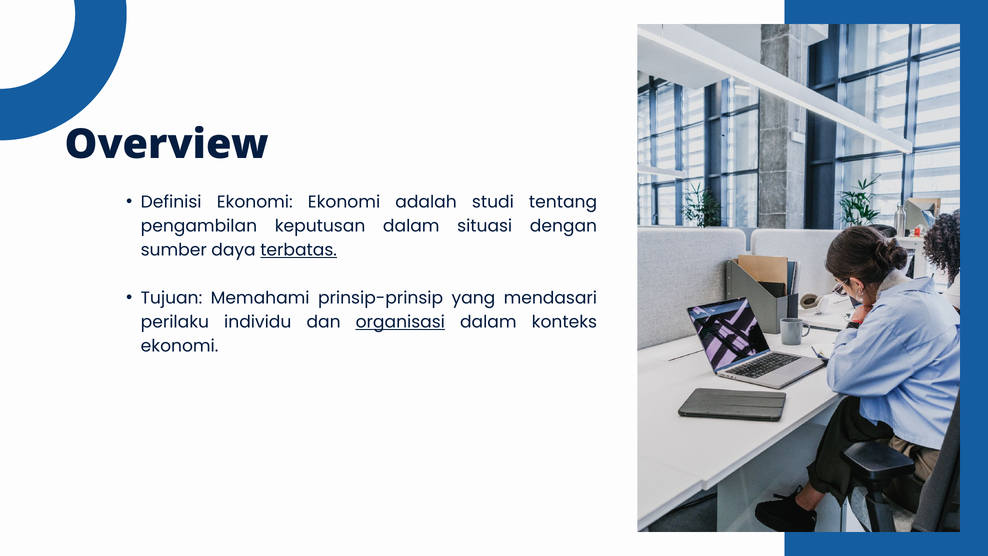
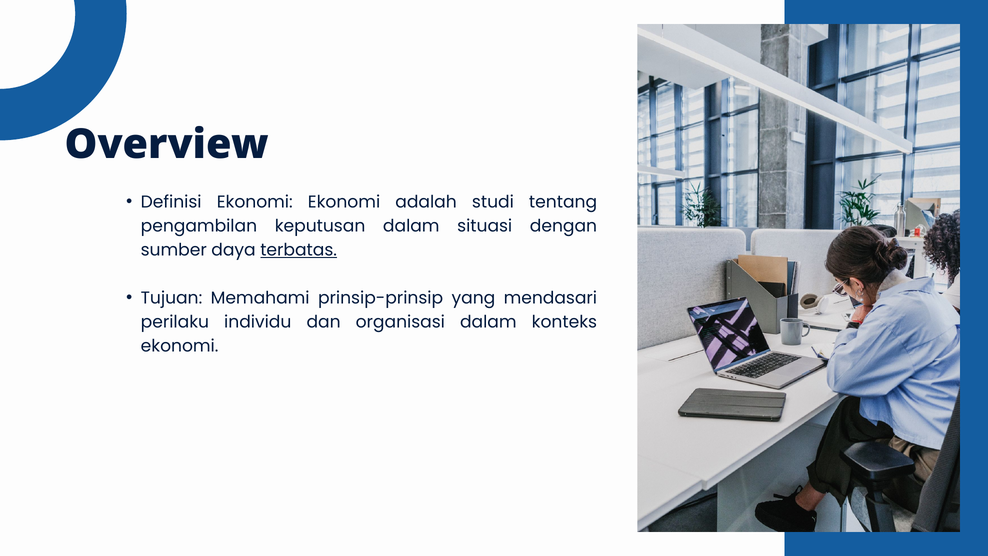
organisasi underline: present -> none (400, 322)
